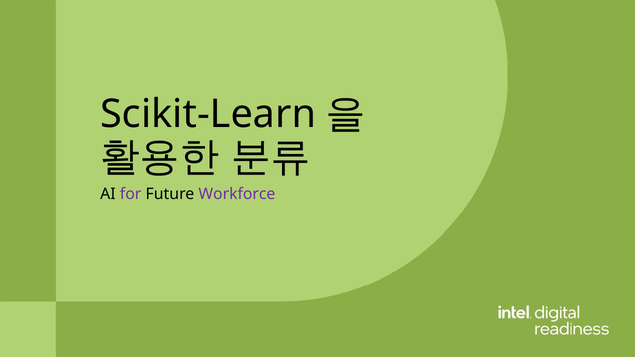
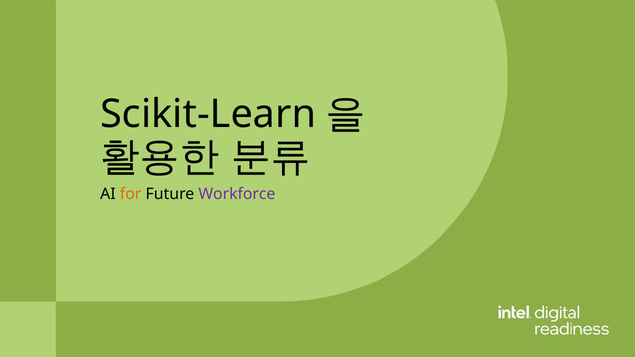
for colour: purple -> orange (131, 194)
